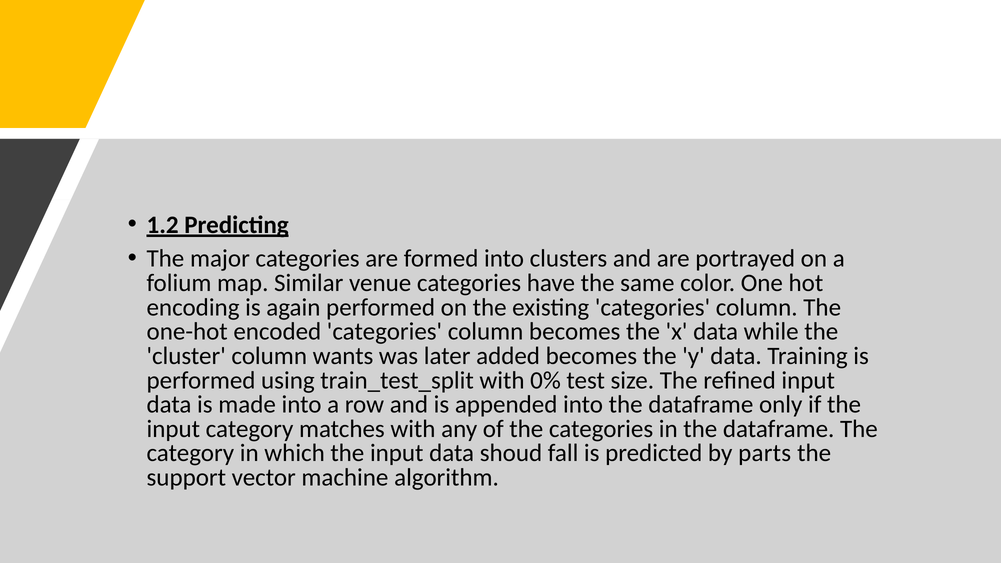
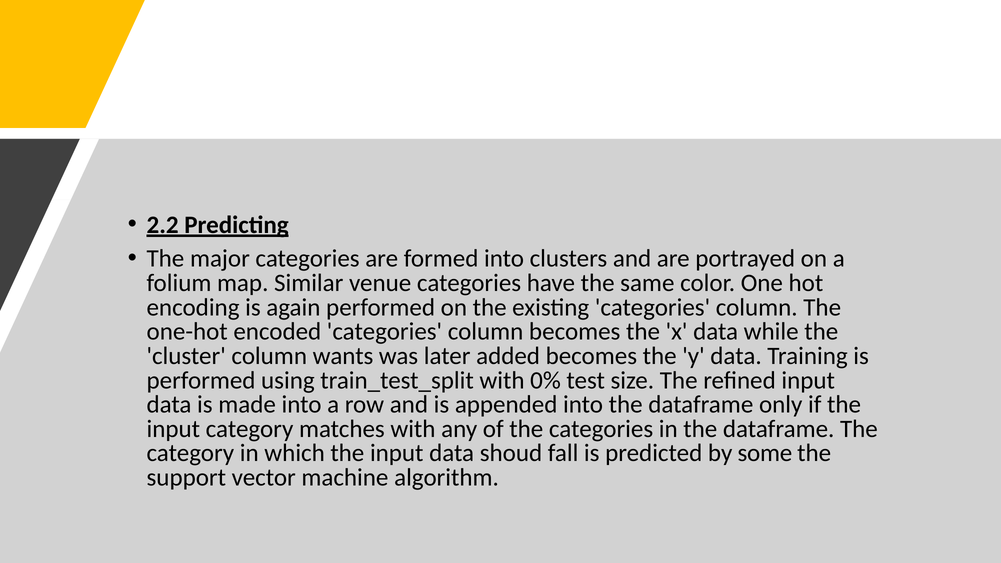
1.2: 1.2 -> 2.2 (163, 225)
parts: parts -> some (765, 453)
